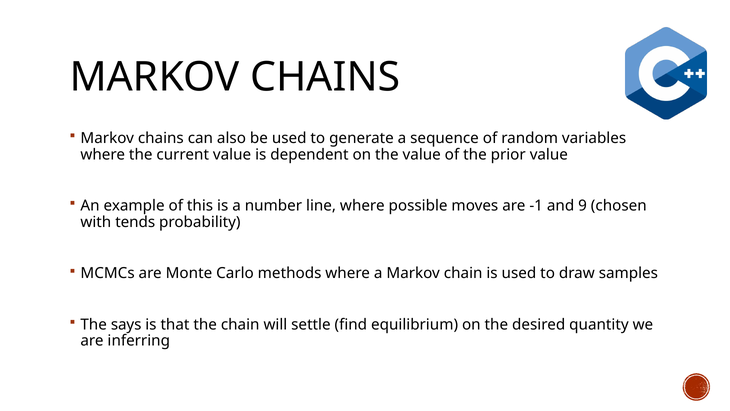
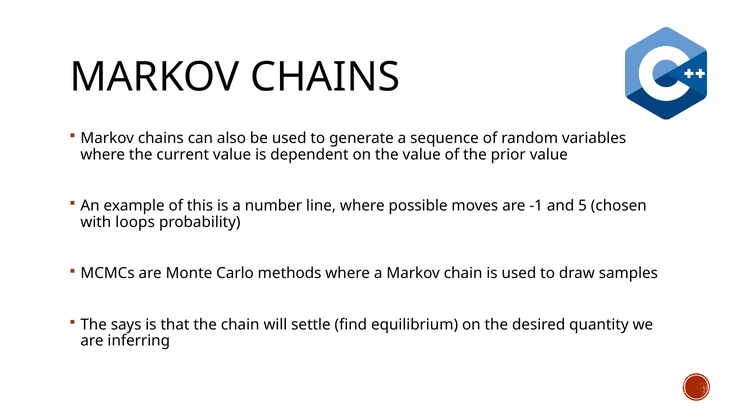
9: 9 -> 5 (583, 205)
tends: tends -> loops (135, 222)
